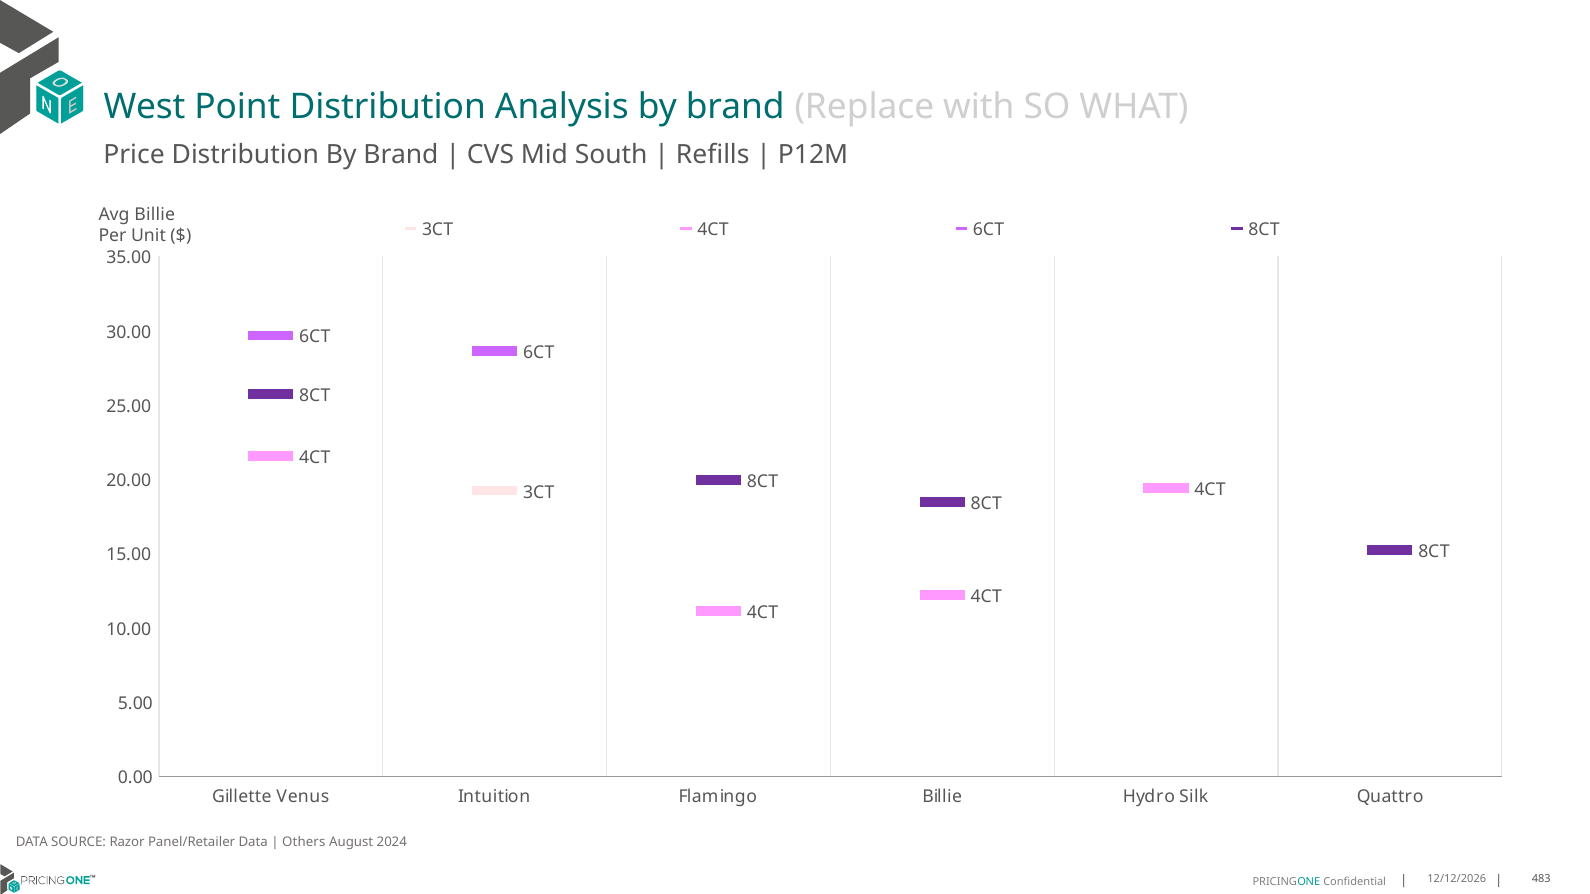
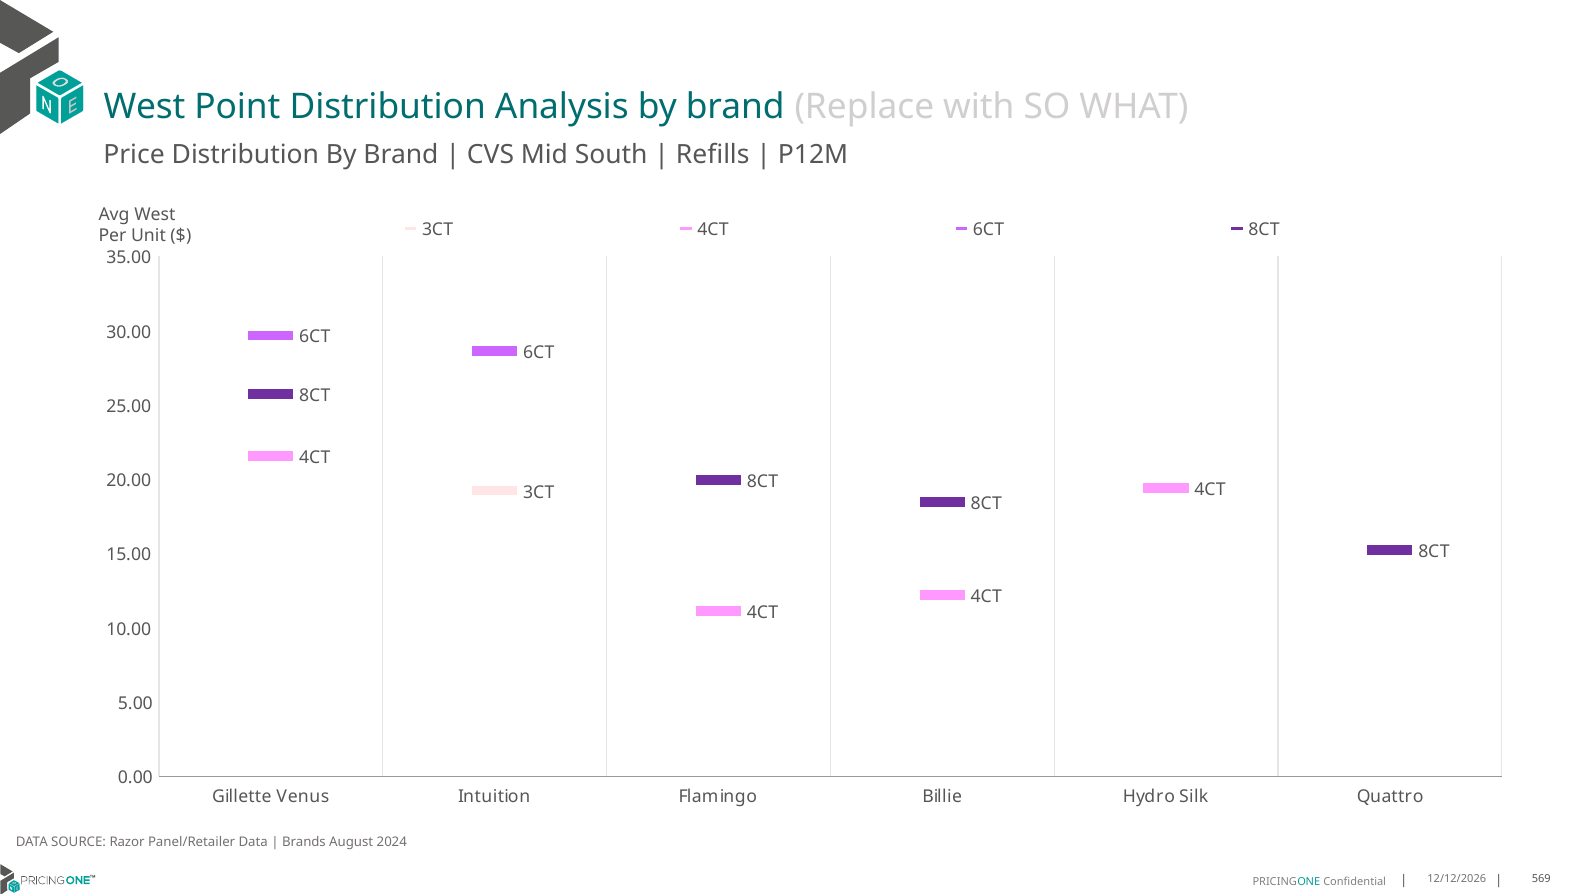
Avg Billie: Billie -> West (155, 215)
Others: Others -> Brands (304, 842)
483: 483 -> 569 (1541, 879)
